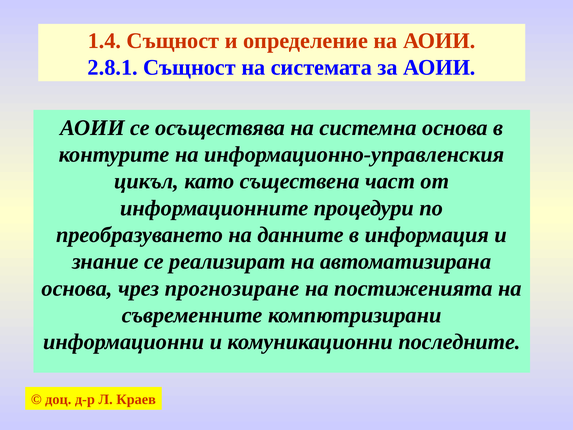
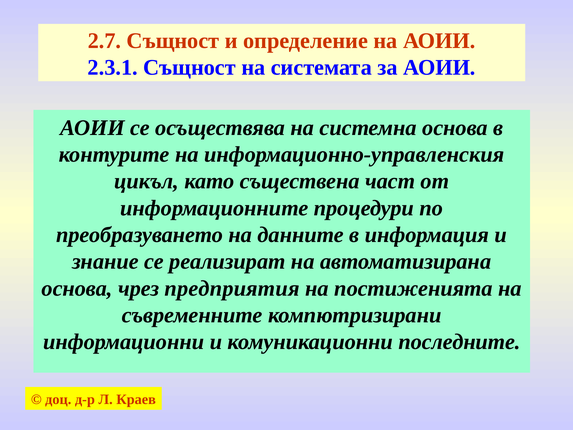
1.4: 1.4 -> 2.7 (104, 41)
2.8.1: 2.8.1 -> 2.3.1 (113, 67)
прогнозиране: прогнозиране -> предприятия (232, 288)
